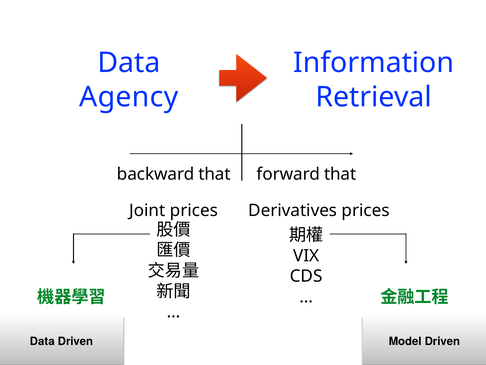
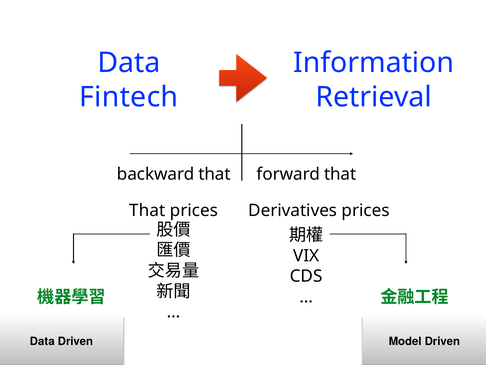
Agency: Agency -> Fintech (129, 97)
Joint: Joint -> That (147, 210)
